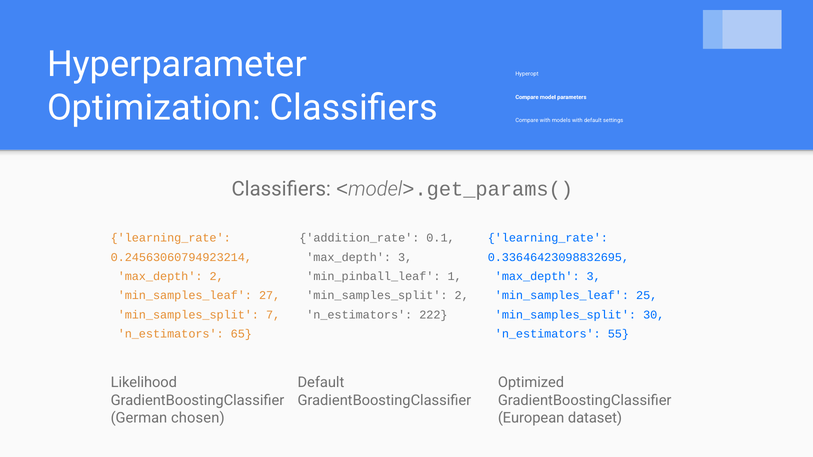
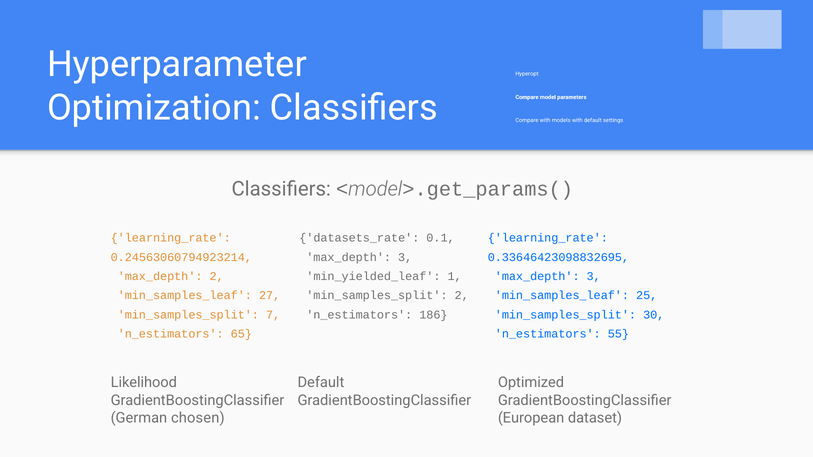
addition_rate: addition_rate -> datasets_rate (359, 238)
min_pinball_leaf: min_pinball_leaf -> min_yielded_leaf (373, 276)
222: 222 -> 186 (433, 315)
